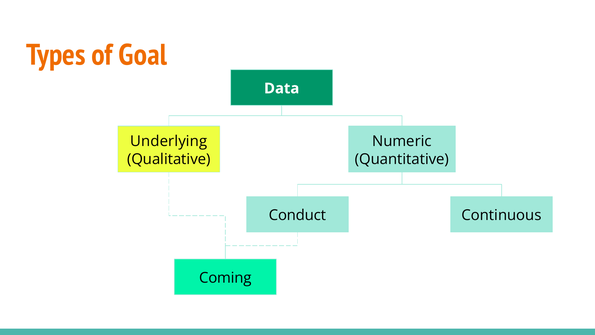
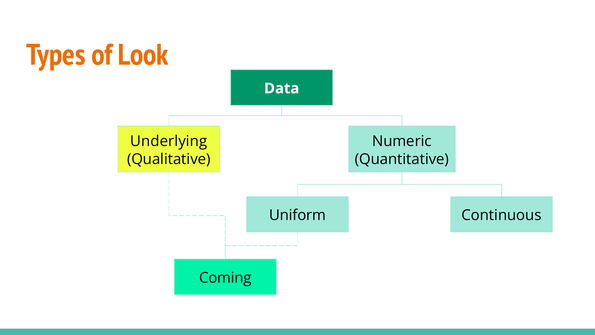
Goal: Goal -> Look (143, 55)
Conduct: Conduct -> Uniform (297, 215)
